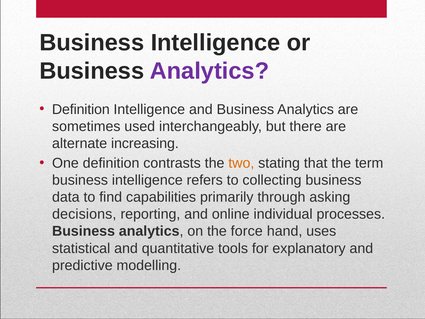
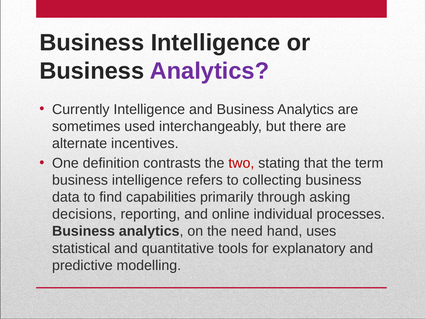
Definition: Definition -> Currently (81, 109)
increasing: increasing -> incentives (145, 143)
two colour: orange -> red (241, 163)
force: force -> need (247, 231)
